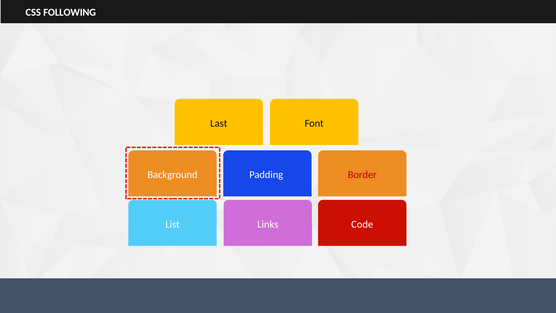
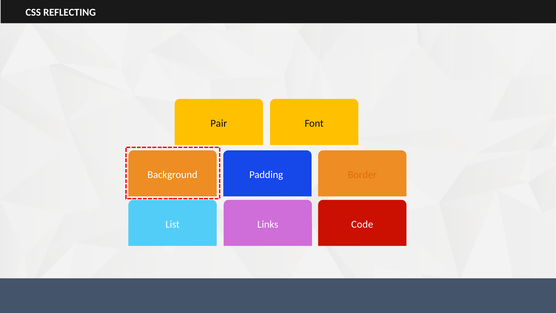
FOLLOWING: FOLLOWING -> REFLECTING (70, 12)
Last: Last -> Pair (219, 123)
Border colour: red -> orange (362, 175)
